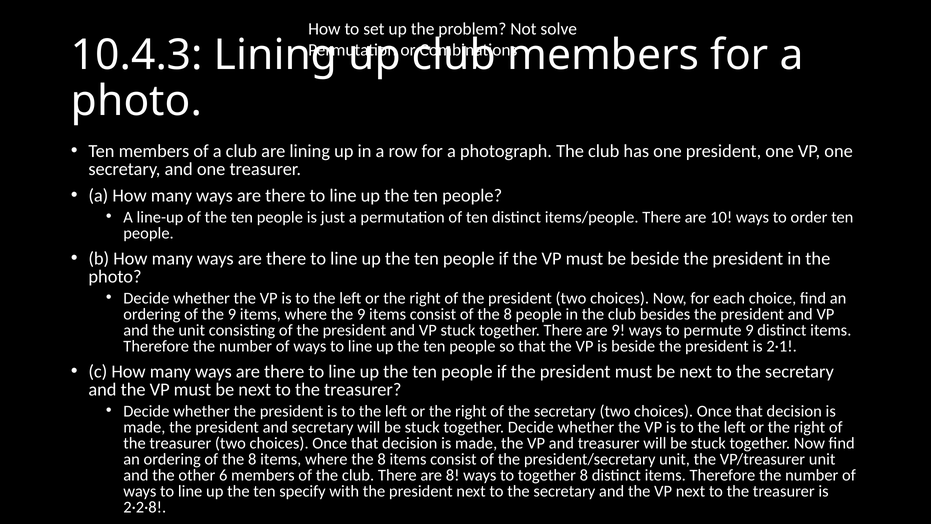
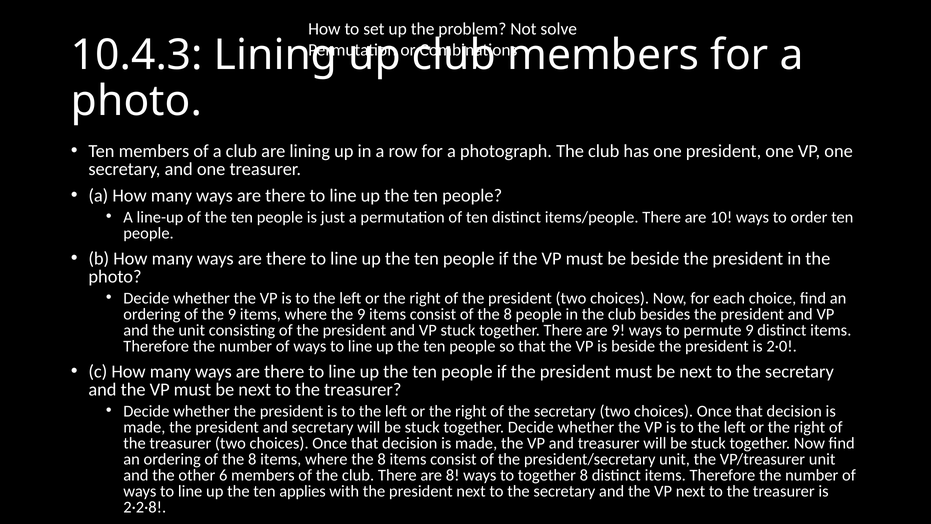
2·1: 2·1 -> 2·0 (782, 346)
specify: specify -> applies (303, 491)
